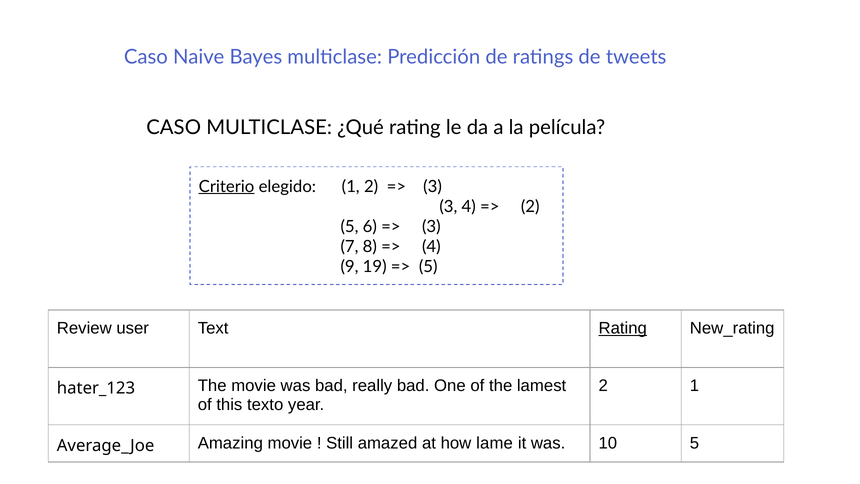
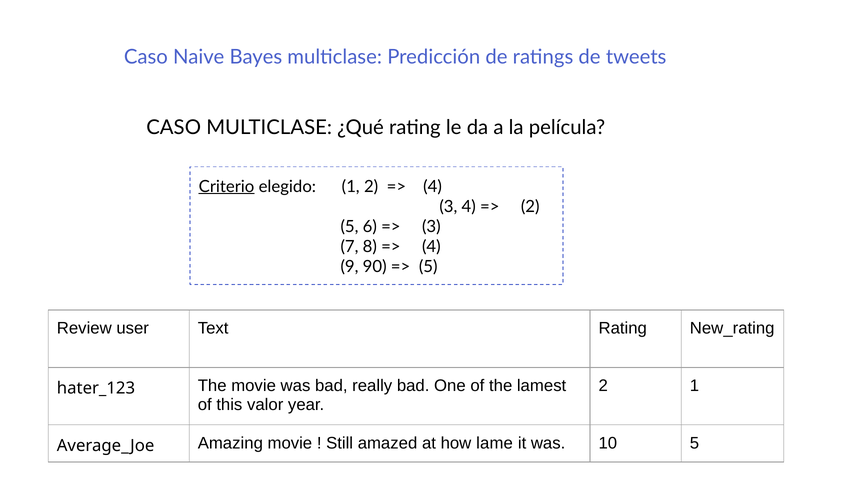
3: 3 -> 4 (433, 186)
19: 19 -> 90 (375, 267)
Rating underline: present -> none (623, 328)
texto: texto -> valor (265, 404)
